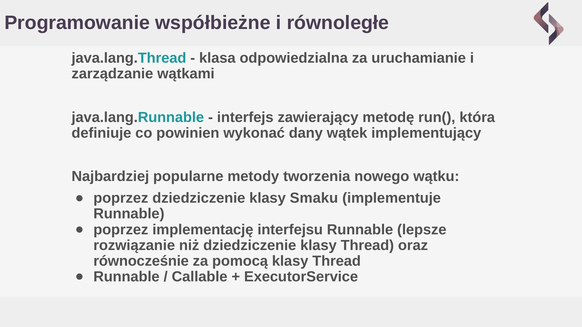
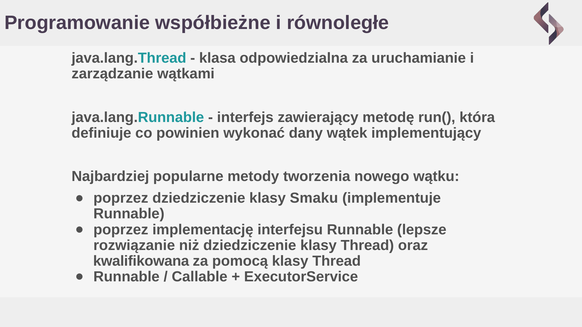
równocześnie: równocześnie -> kwalifikowana (141, 261)
